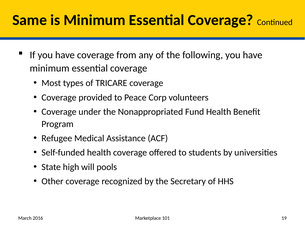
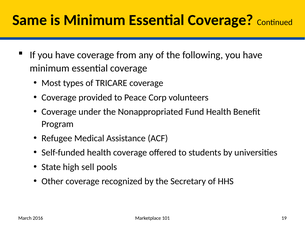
will: will -> sell (88, 167)
